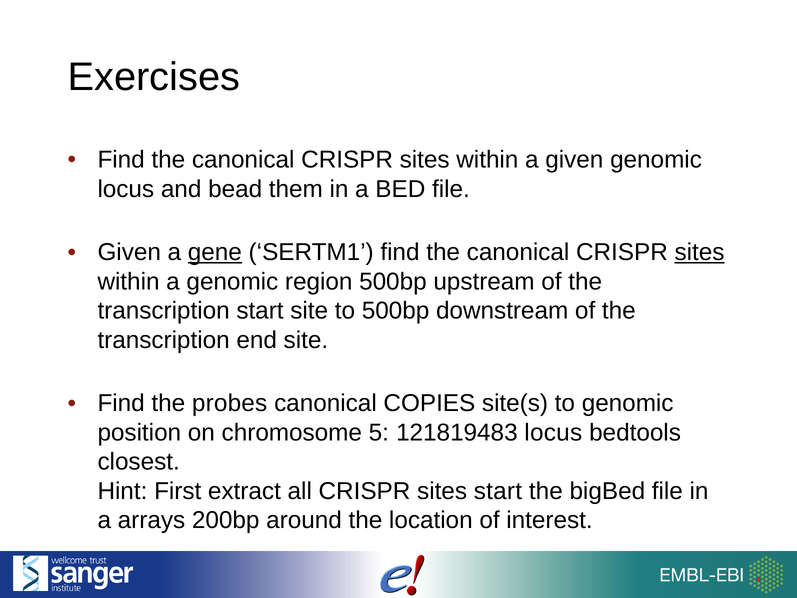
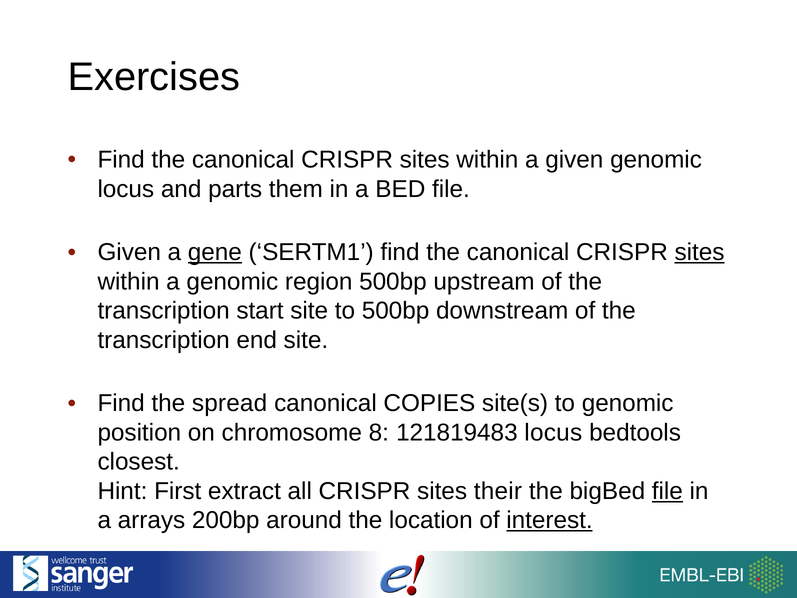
bead: bead -> parts (235, 189)
probes: probes -> spread (230, 403)
5: 5 -> 8 (379, 432)
sites start: start -> their (498, 491)
file underline: none -> present (667, 491)
interest underline: none -> present (550, 520)
